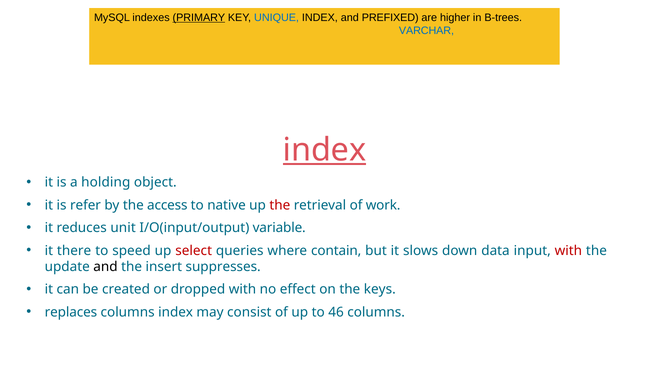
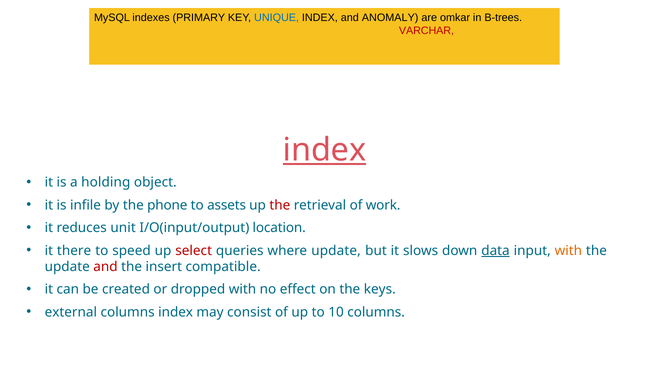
PRIMARY underline: present -> none (199, 18)
PREFIXED: PREFIXED -> ANOMALY (390, 18)
higher: higher -> omkar (455, 18)
VARCHAR colour: blue -> red (427, 31)
refer: refer -> infile (85, 205)
access: access -> phone (167, 205)
native: native -> assets (227, 205)
variable: variable -> location (279, 228)
where contain: contain -> update (336, 251)
data underline: none -> present (496, 251)
with colour: red -> orange (568, 251)
and colour: black -> red (105, 267)
suppresses: suppresses -> compatible (223, 267)
replaces: replaces -> external (71, 312)
46: 46 -> 10 (336, 312)
